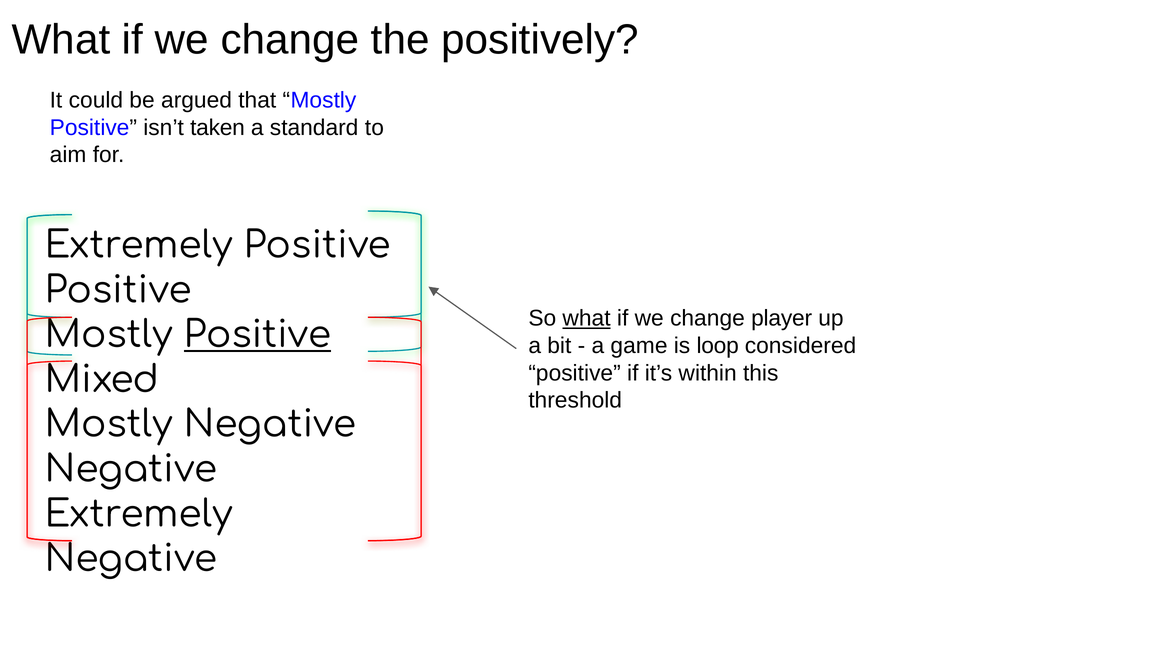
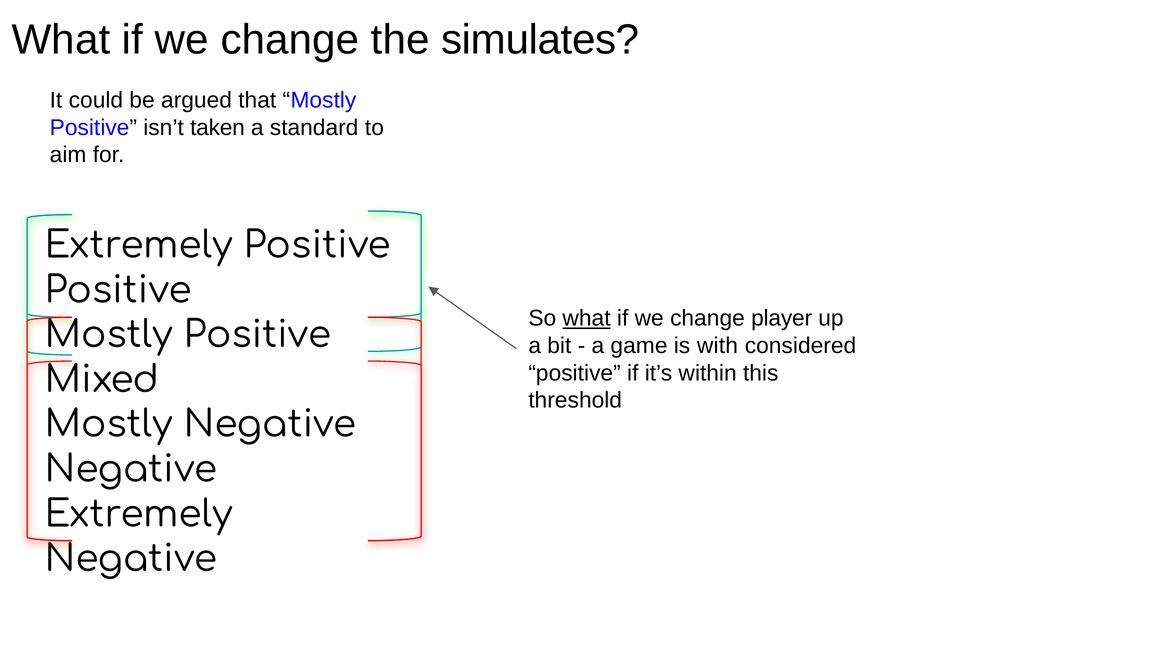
positively: positively -> simulates (540, 40)
Positive underline: present -> none (257, 335)
loop: loop -> with (717, 346)
